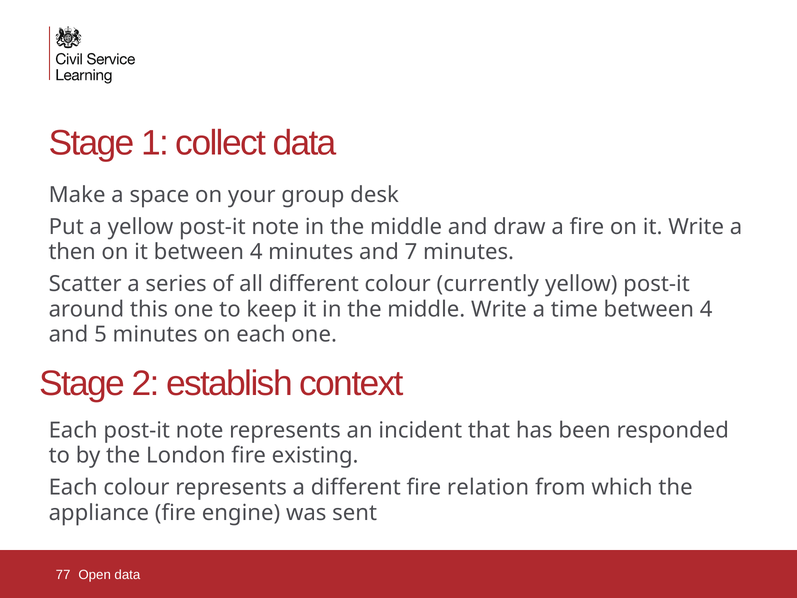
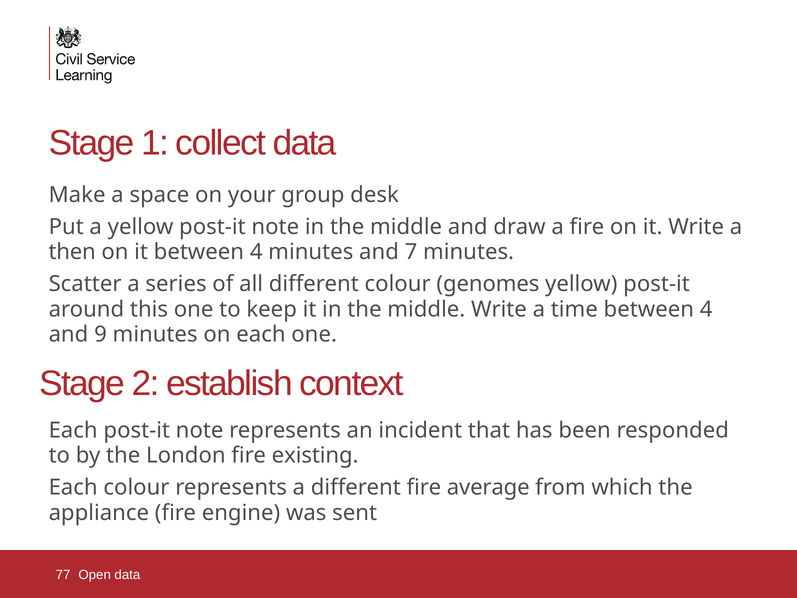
currently: currently -> genomes (488, 284)
5: 5 -> 9 (101, 334)
relation: relation -> average (488, 487)
